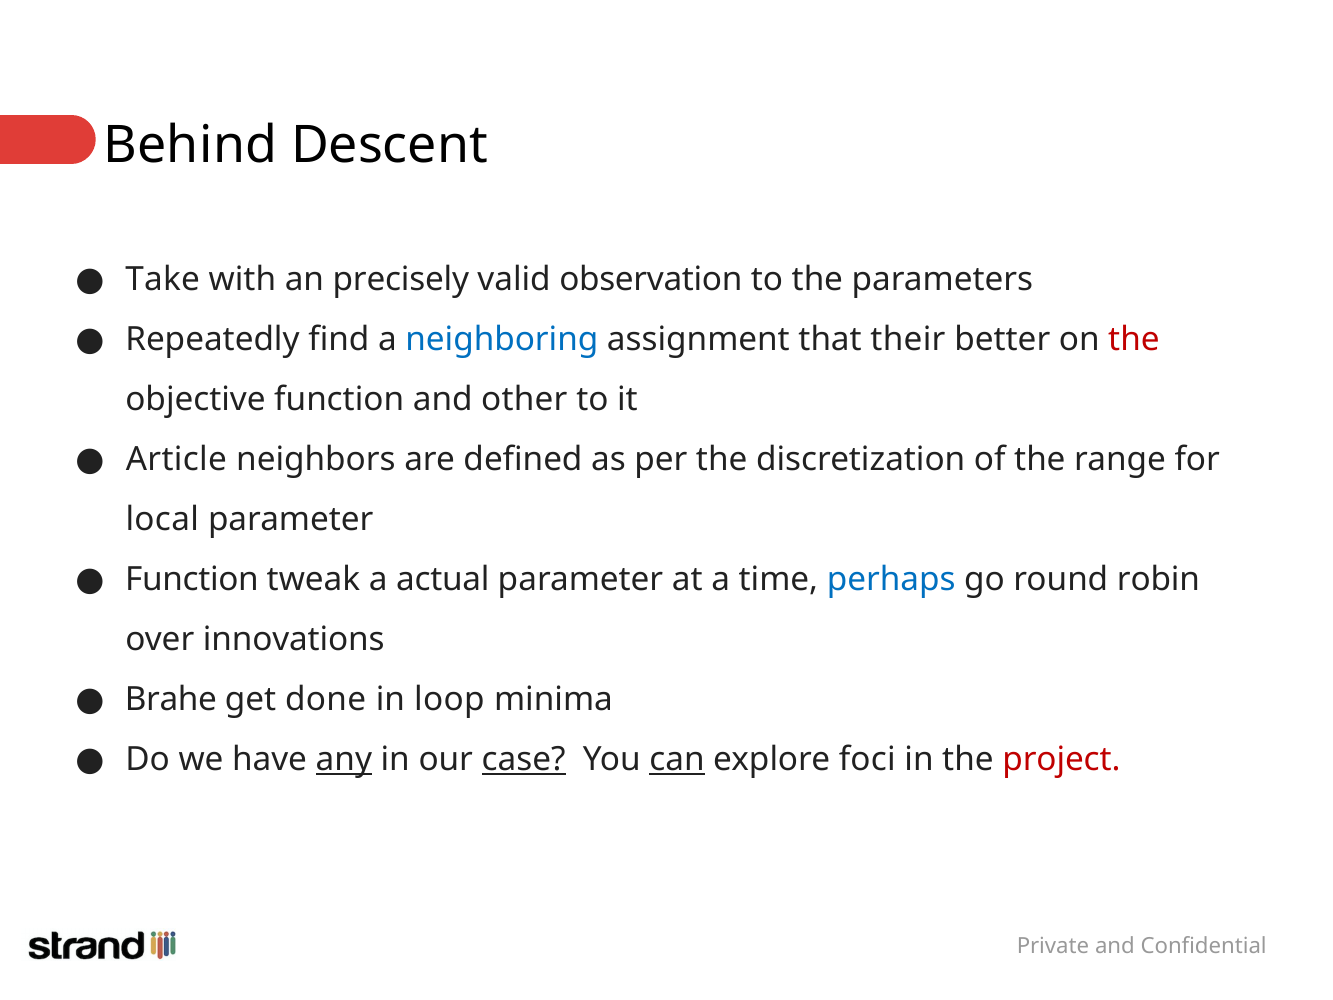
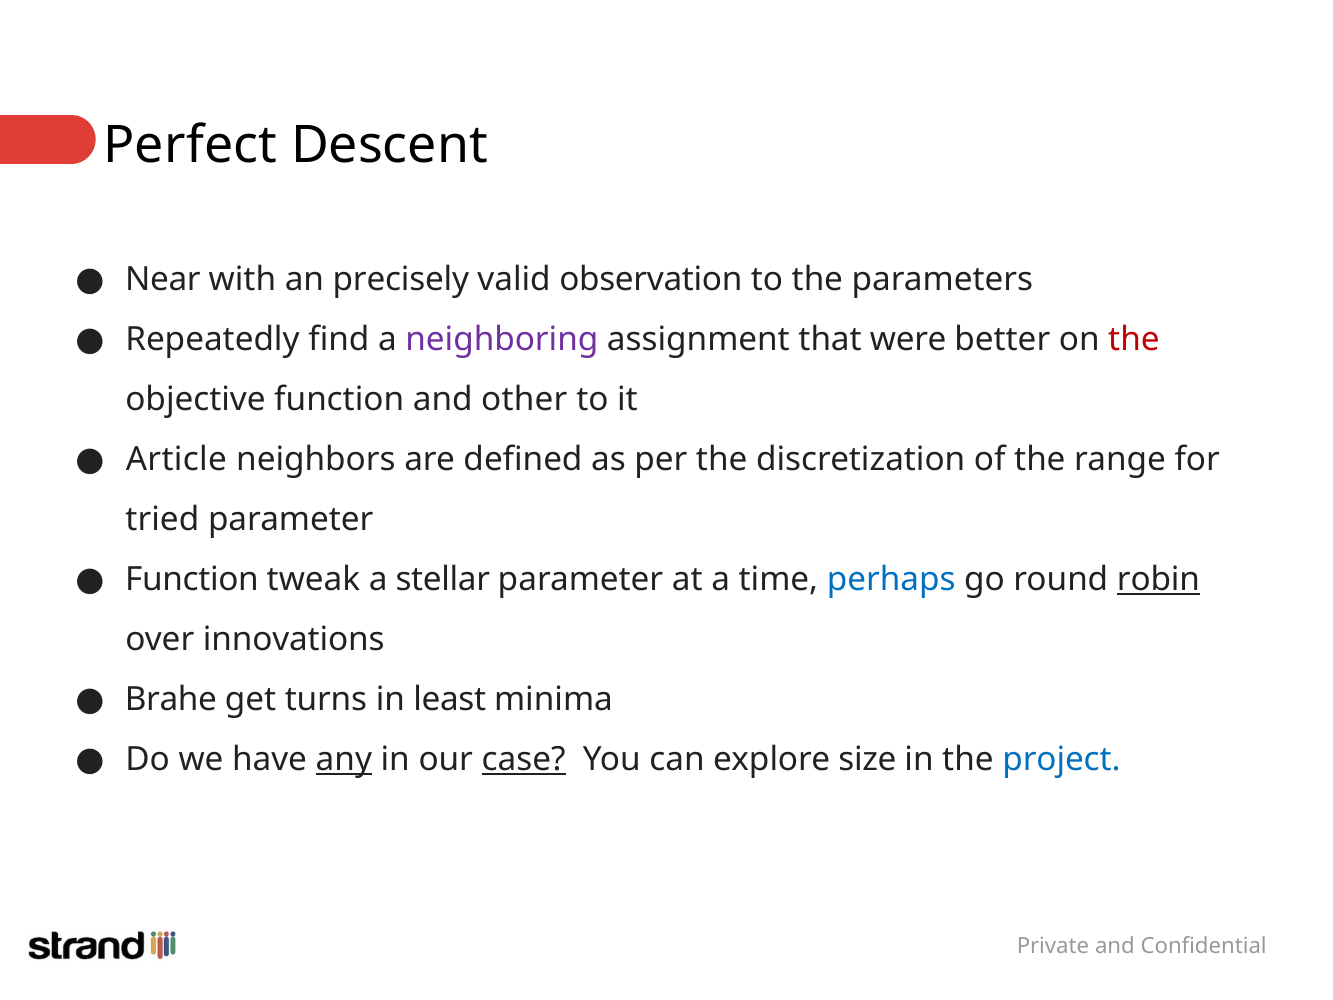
Behind: Behind -> Perfect (190, 146)
Take: Take -> Near (163, 280)
neighboring colour: blue -> purple (502, 340)
their: their -> were (908, 340)
local: local -> tried (162, 520)
actual: actual -> stellar (443, 580)
robin underline: none -> present (1158, 580)
done: done -> turns (326, 700)
loop: loop -> least (450, 700)
can underline: present -> none (677, 760)
foci: foci -> size (867, 760)
project colour: red -> blue (1061, 760)
